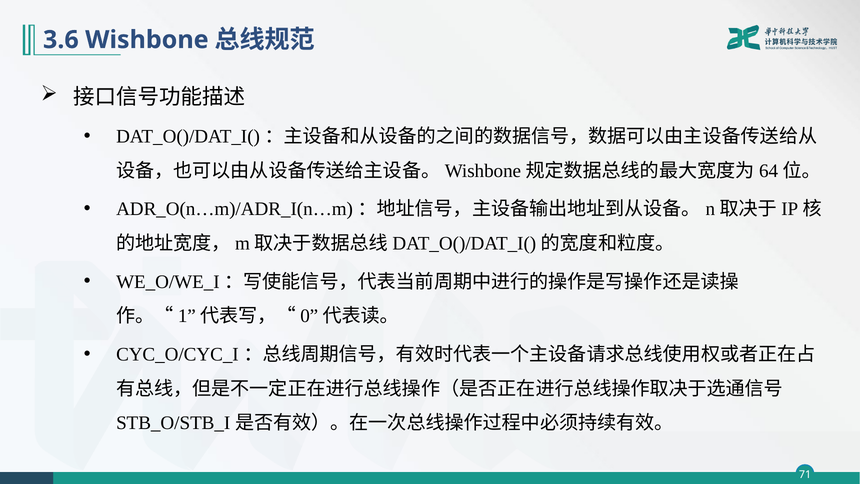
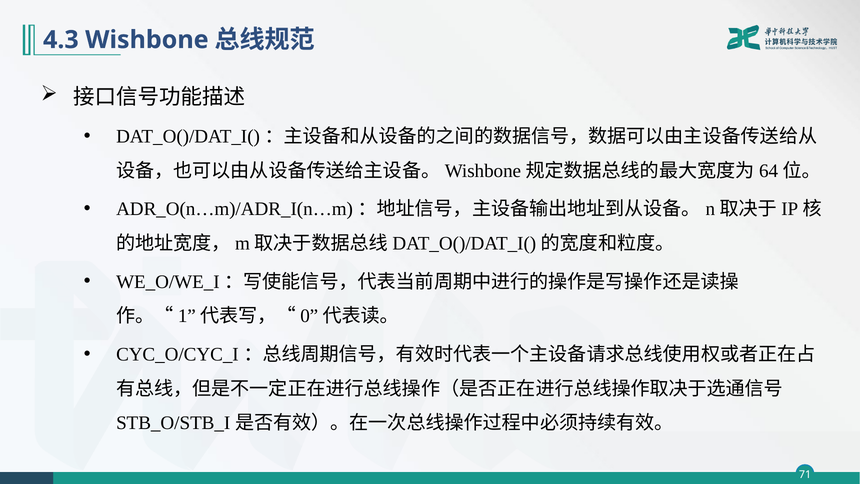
3.6: 3.6 -> 4.3 (61, 40)
